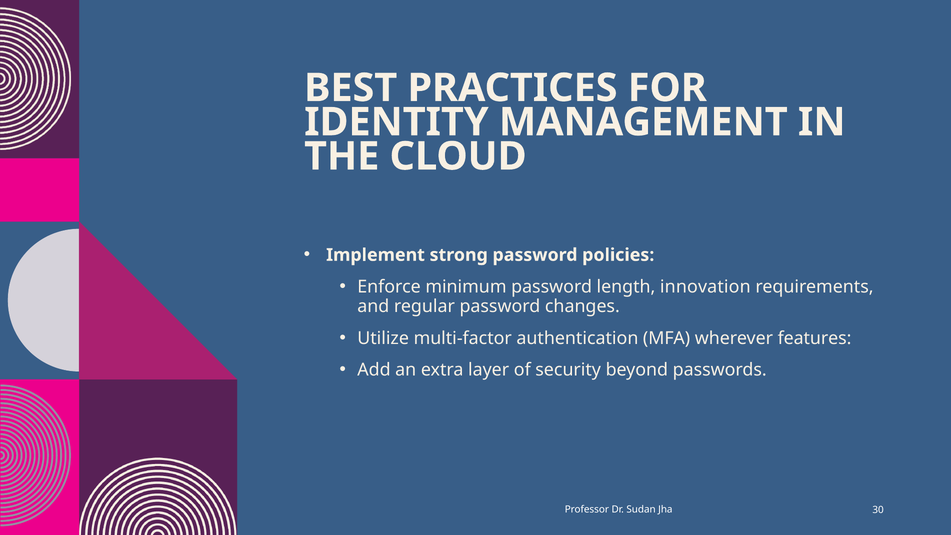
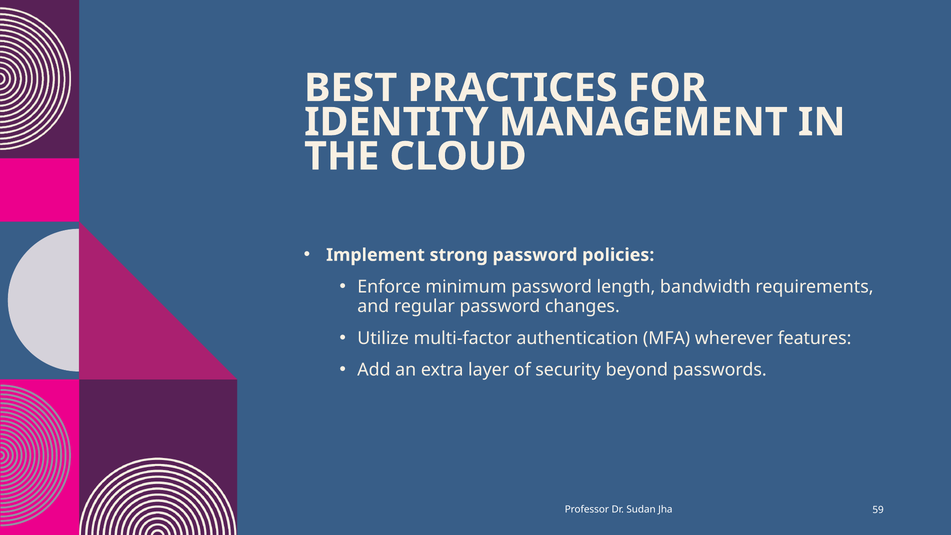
innovation: innovation -> bandwidth (705, 287)
30: 30 -> 59 (878, 510)
